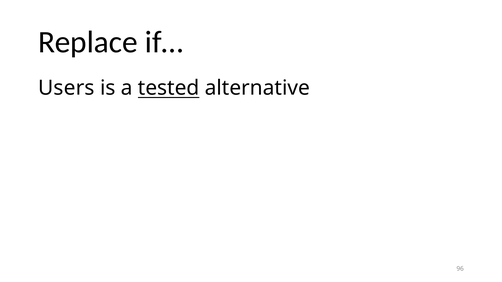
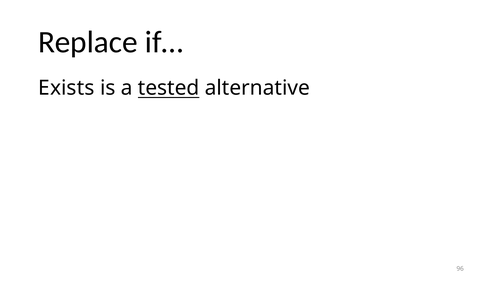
Users: Users -> Exists (66, 88)
